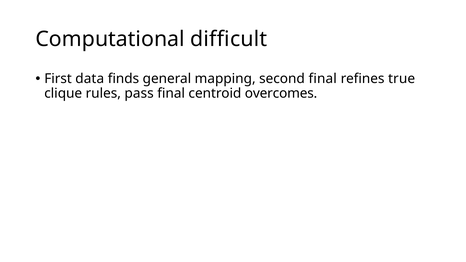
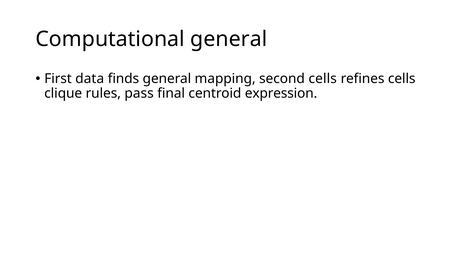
Computational difficult: difficult -> general (229, 39)
second final: final -> cells (323, 79)
refines true: true -> cells (402, 79)
overcomes: overcomes -> expression (281, 93)
